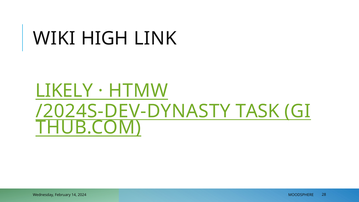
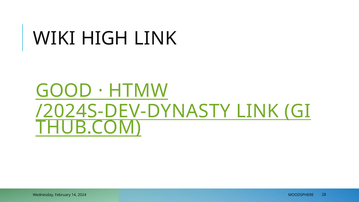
LIKELY: LIKELY -> GOOD (64, 91)
TASK: TASK -> LINK (257, 111)
